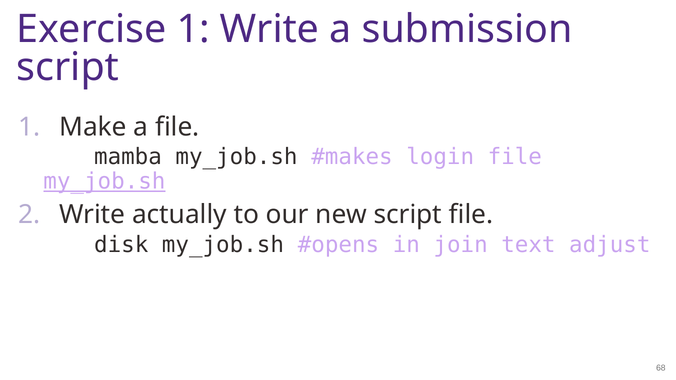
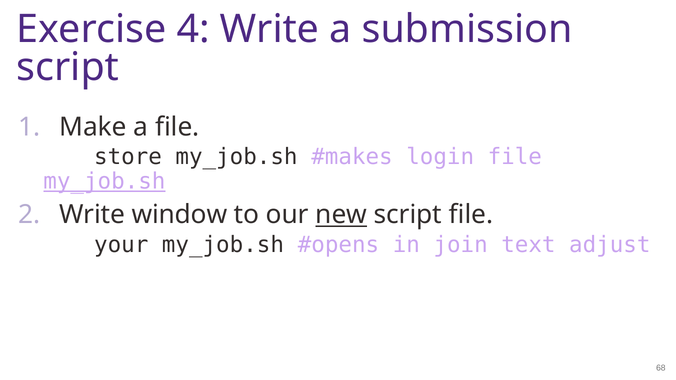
Exercise 1: 1 -> 4 (193, 29)
mamba: mamba -> store (128, 157)
actually: actually -> window (180, 215)
new underline: none -> present (341, 215)
disk: disk -> your (121, 245)
